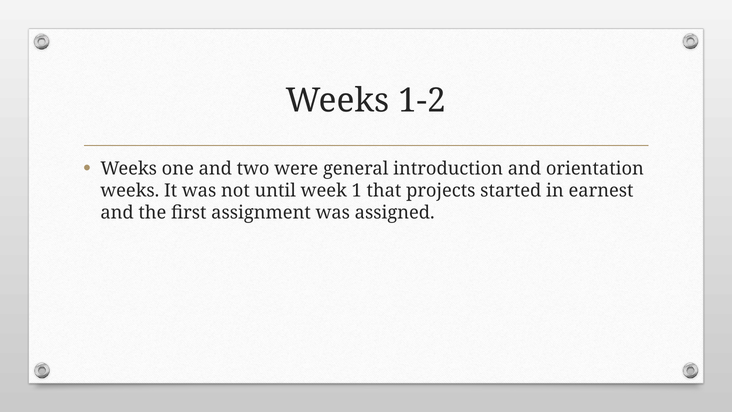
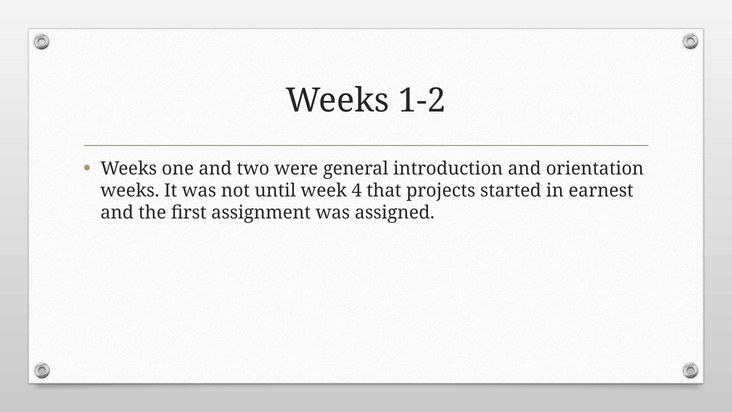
1: 1 -> 4 (357, 190)
